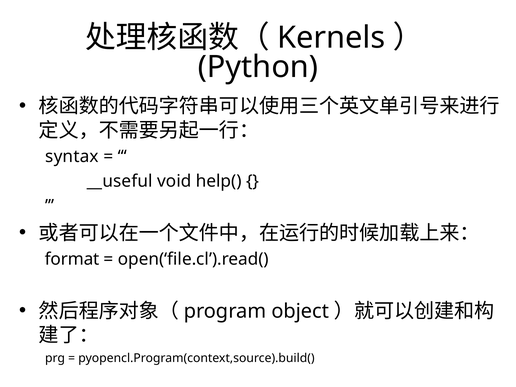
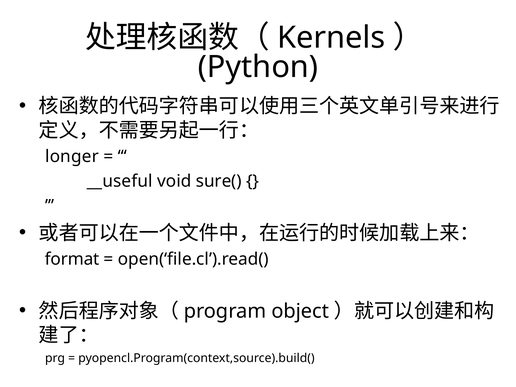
syntax: syntax -> longer (72, 157)
help(: help( -> sure( (219, 181)
